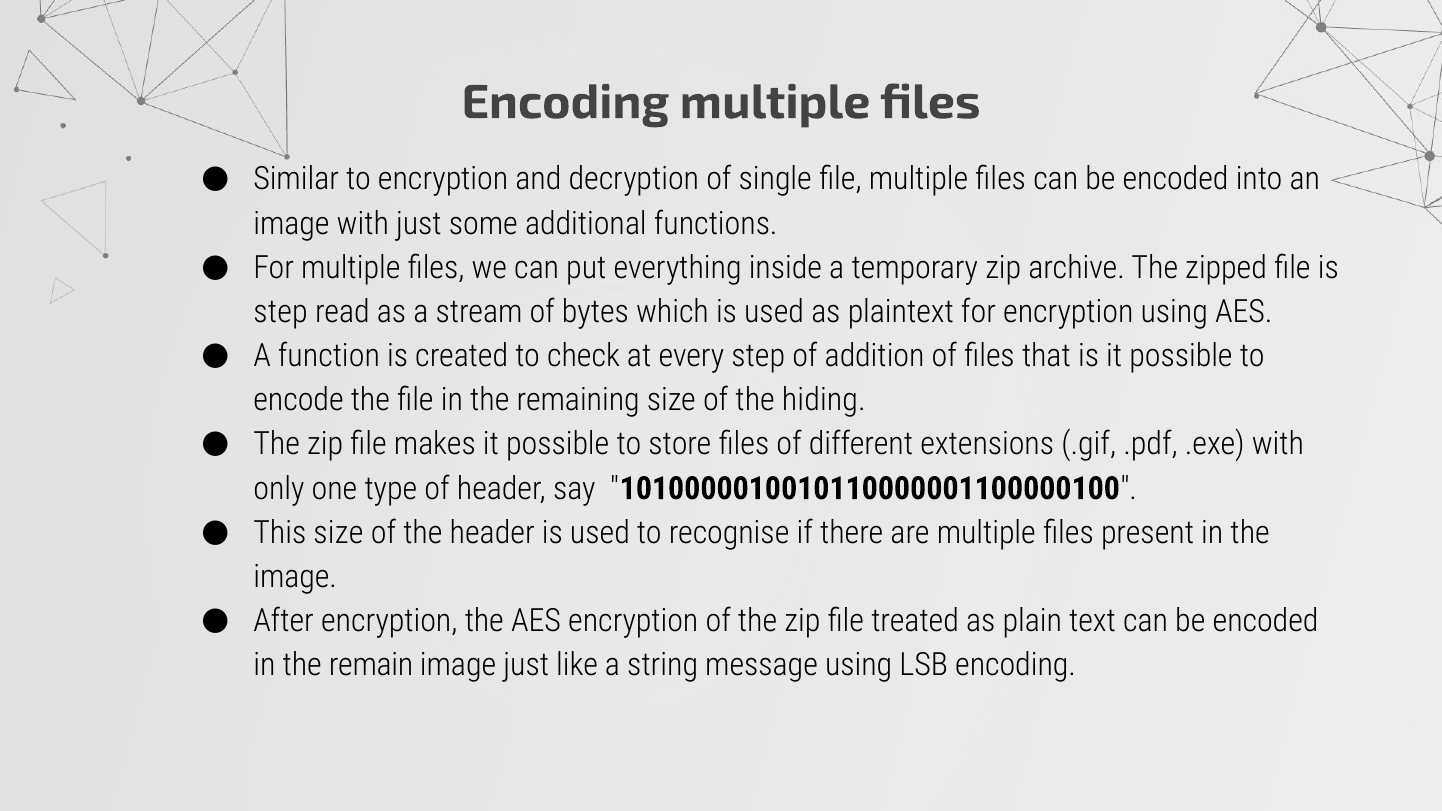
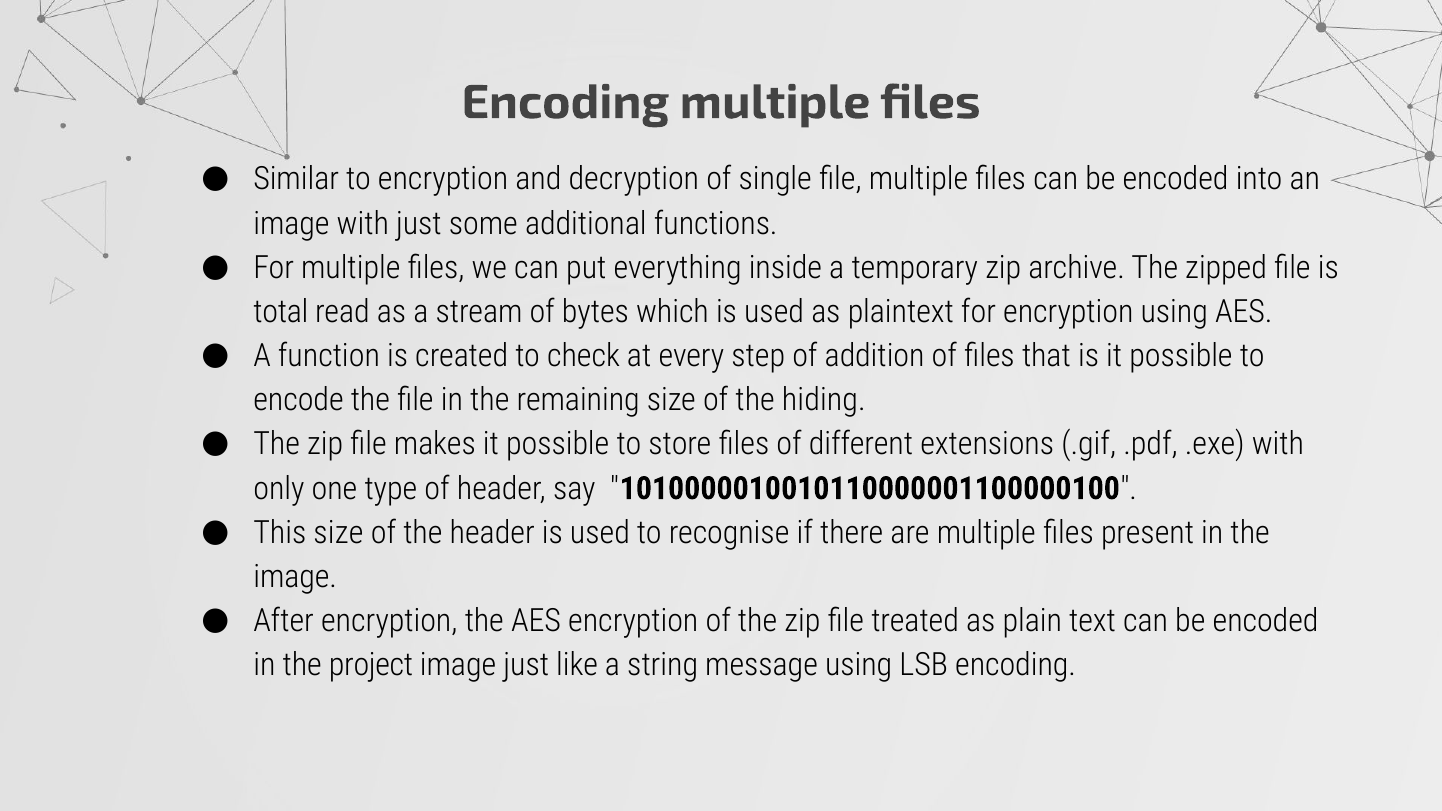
step: step -> total (281, 312)
remain: remain -> project (371, 665)
